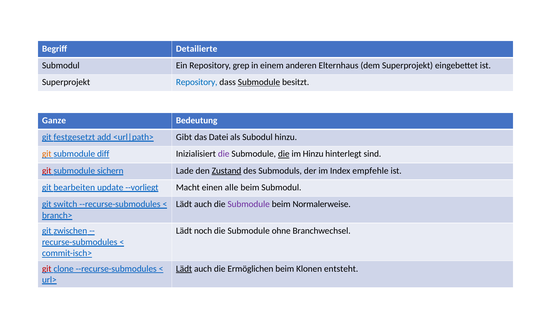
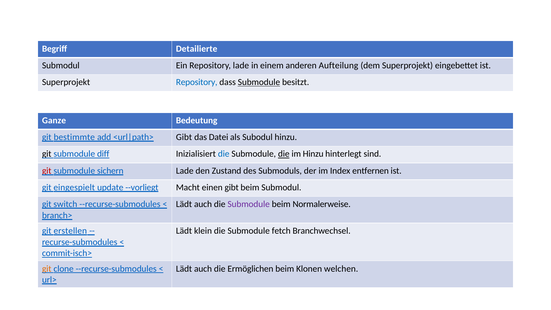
Repository grep: grep -> lade (241, 65)
Elternhaus: Elternhaus -> Aufteilung (338, 65)
festgesetzt: festgesetzt -> bestimmte (74, 137)
git colour: orange -> black (47, 154)
die colour: purple -> blue (224, 154)
Zustand underline: present -> none (227, 171)
empfehle: empfehle -> entfernen (371, 171)
bearbeiten: bearbeiten -> eingespielt (74, 187)
einen alle: alle -> gibt (232, 187)
zwischen: zwischen -> erstellen (70, 231)
noch: noch -> klein (203, 231)
ohne: ohne -> fetch (281, 231)
git colour: red -> orange (47, 269)
Lädt underline: present -> none (184, 269)
entsteht: entsteht -> welchen (341, 269)
